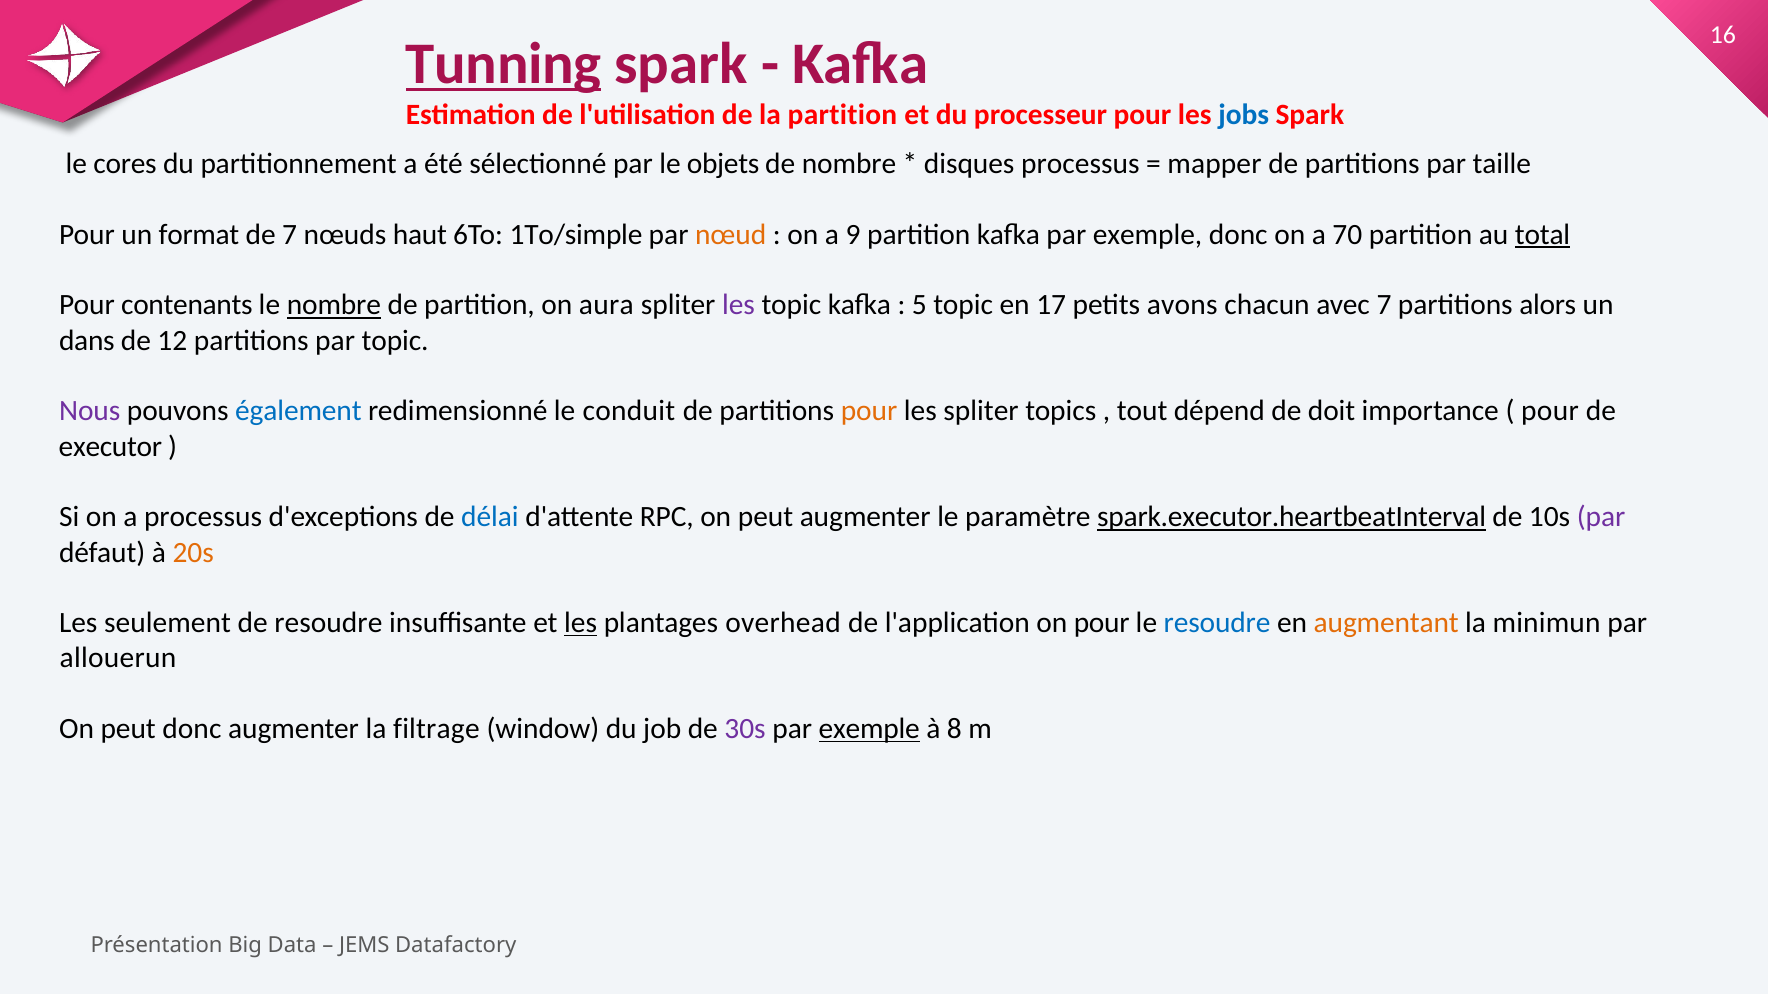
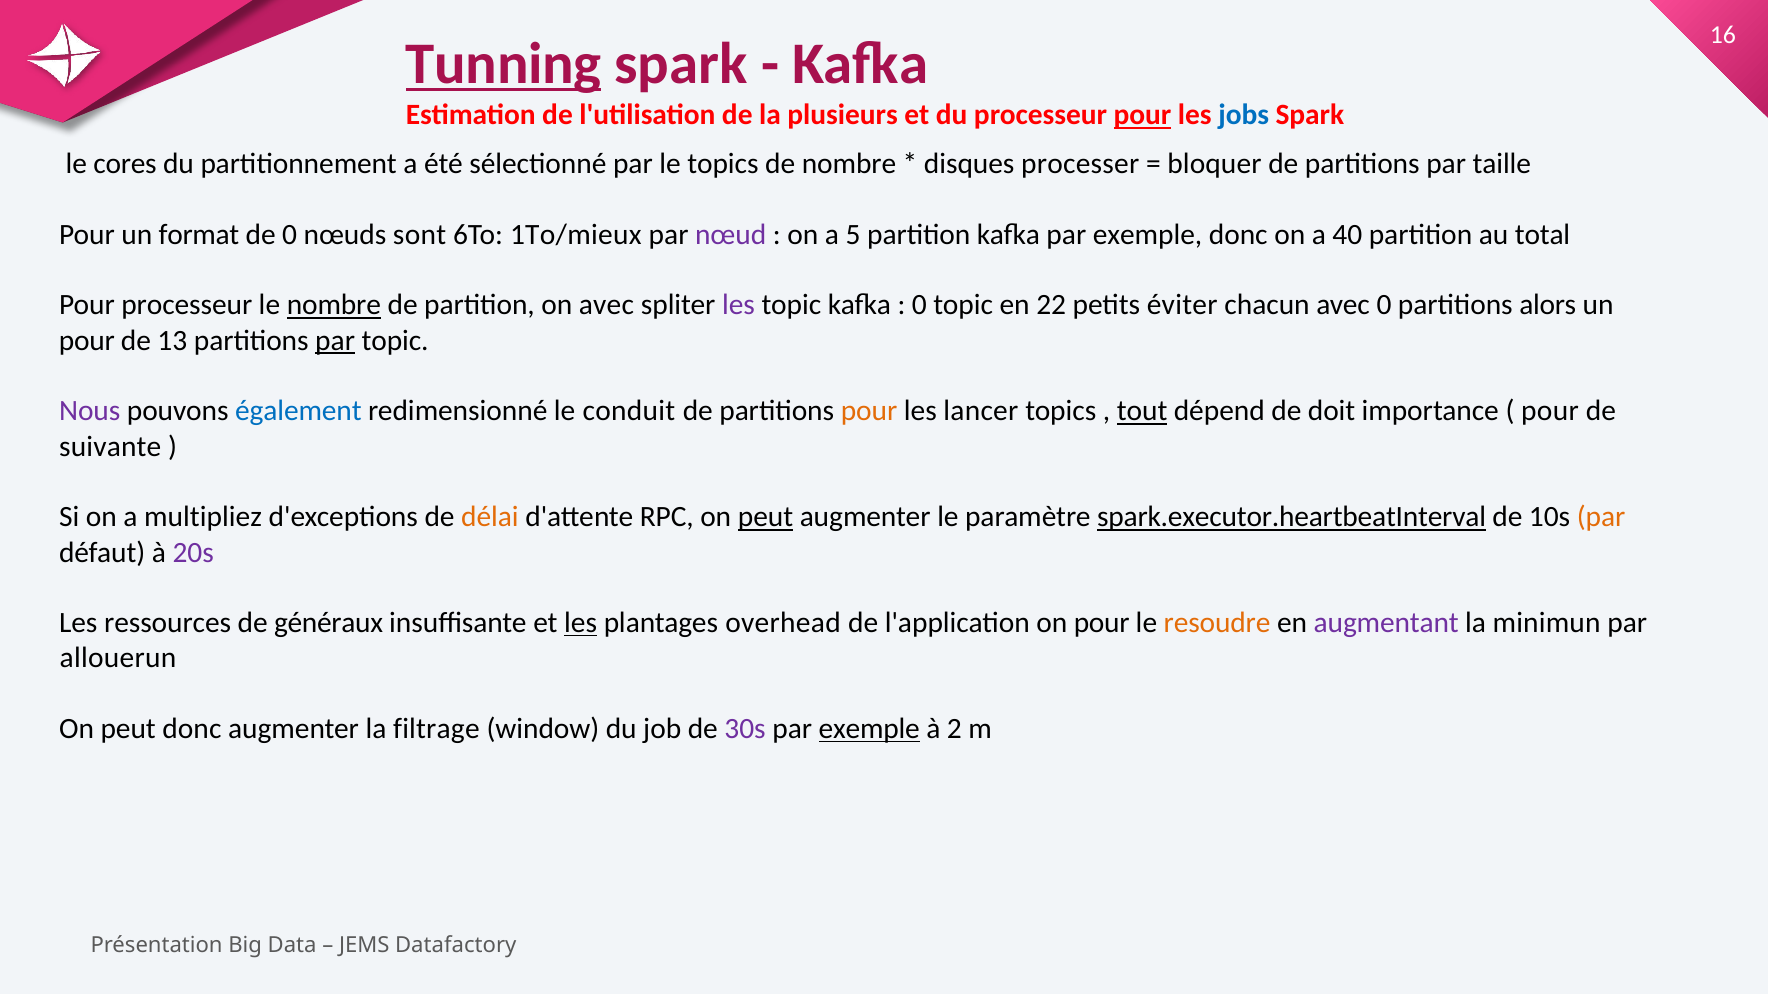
la partition: partition -> plusieurs (843, 115)
pour underline: none -> present (1142, 115)
le objets: objets -> topics (723, 164)
disques processus: processus -> processer (1080, 164)
mapper: mapper -> bloquer (1214, 164)
de 7: 7 -> 0 (290, 234)
haut: haut -> sont (420, 234)
1To/simple: 1To/simple -> 1To/mieux (576, 234)
nœud colour: orange -> purple (731, 234)
9: 9 -> 5 (853, 234)
70: 70 -> 40 (1347, 234)
total underline: present -> none (1543, 234)
Pour contenants: contenants -> processeur (187, 305)
on aura: aura -> avec (606, 305)
5: 5 -> 0 (919, 305)
17: 17 -> 22 (1051, 305)
avons: avons -> éviter (1182, 305)
avec 7: 7 -> 0 (1384, 305)
dans: dans -> pour (87, 341)
12: 12 -> 13 (172, 341)
par underline: none -> present (335, 341)
les spliter: spliter -> lancer (981, 411)
tout underline: none -> present (1142, 411)
executor: executor -> suivante (110, 447)
a processus: processus -> multipliez (203, 517)
délai colour: blue -> orange (490, 517)
peut underline: none -> present (765, 517)
par colour: purple -> orange (1601, 517)
20s colour: orange -> purple (193, 553)
seulement: seulement -> ressources (168, 623)
de resoudre: resoudre -> généraux (329, 623)
resoudre colour: blue -> orange (1217, 623)
augmentant colour: orange -> purple (1386, 623)
8: 8 -> 2 (954, 729)
